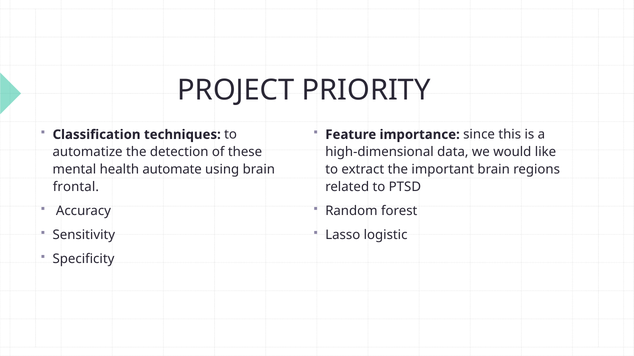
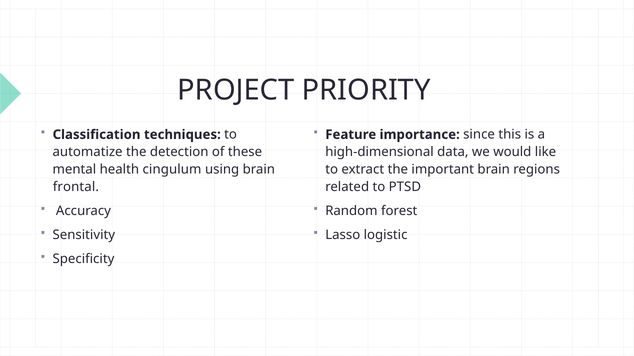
automate: automate -> cingulum (172, 170)
